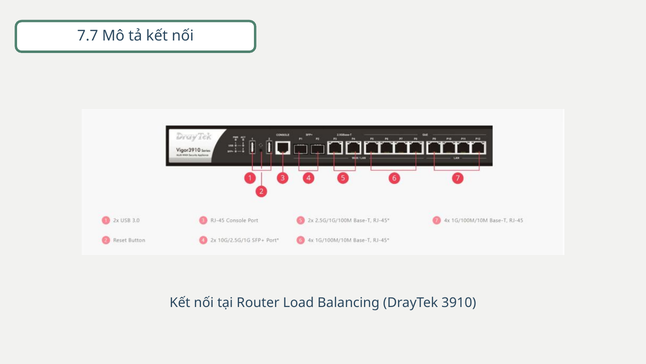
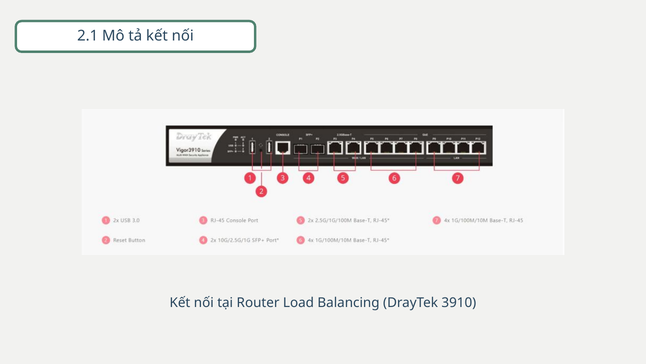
7.7: 7.7 -> 2.1 (88, 36)
